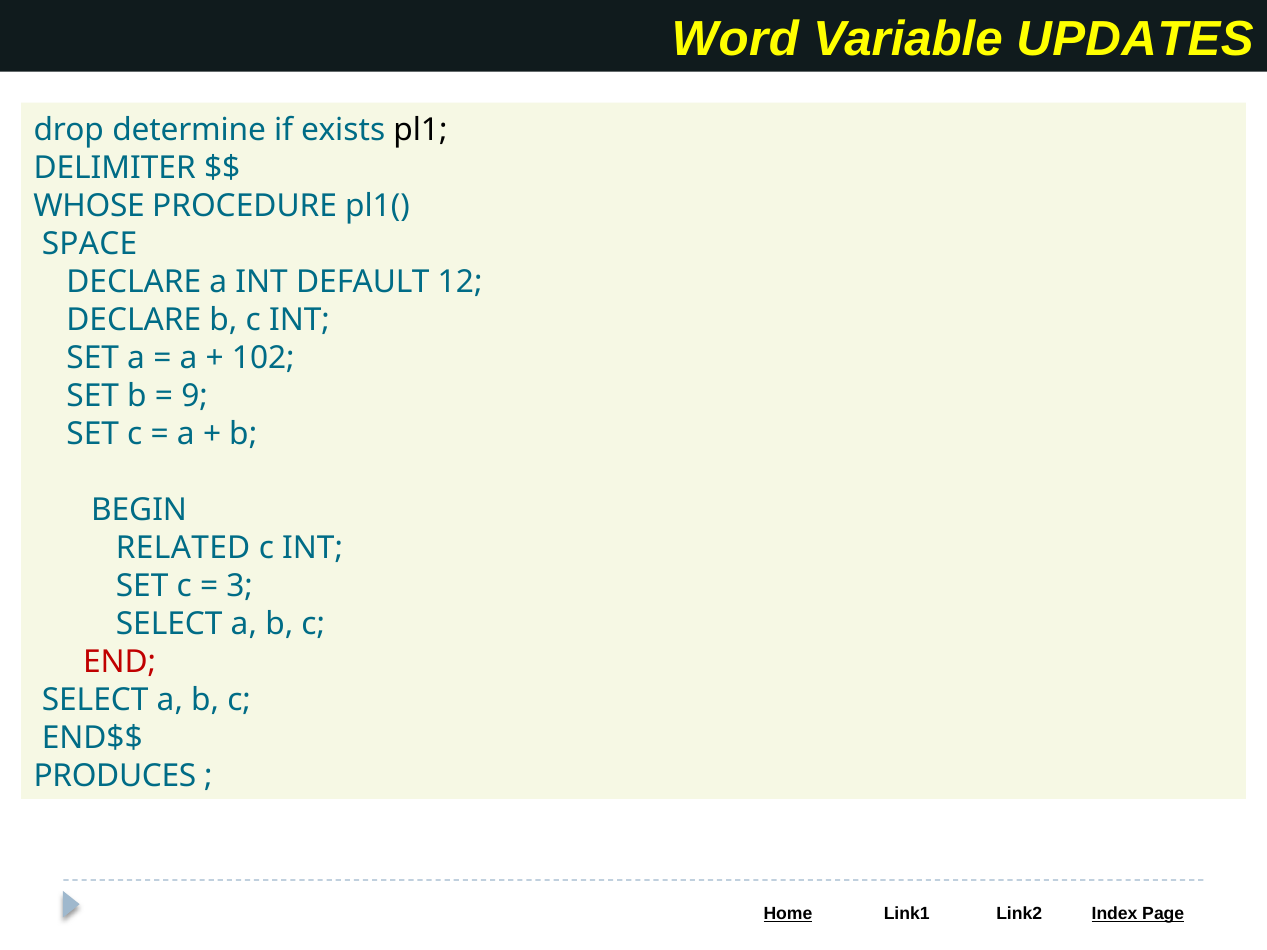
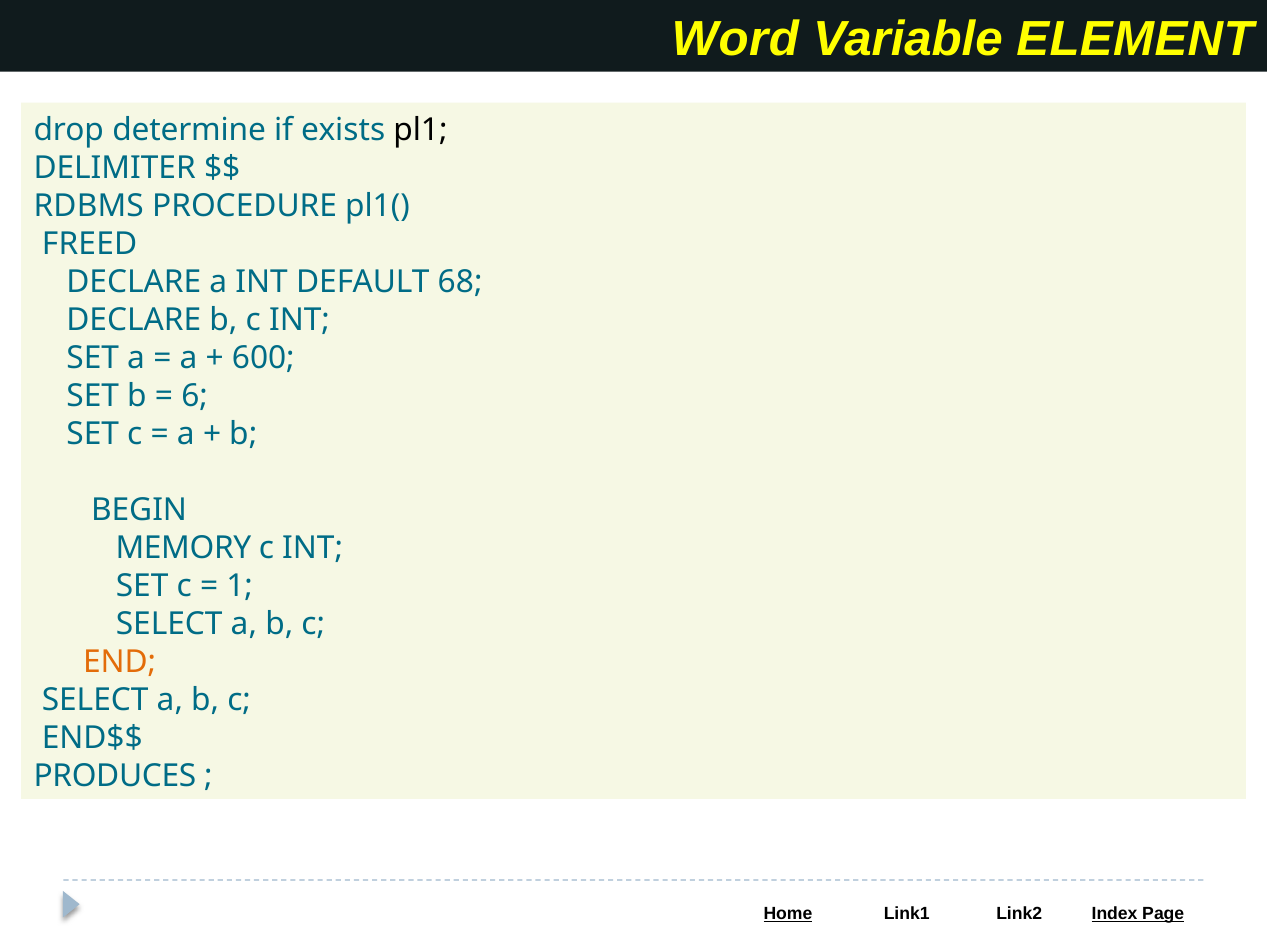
UPDATES: UPDATES -> ELEMENT (1135, 39)
WHOSE: WHOSE -> RDBMS (89, 206)
SPACE: SPACE -> FREED (90, 244)
12: 12 -> 68 (460, 282)
102: 102 -> 600 (263, 358)
9: 9 -> 6 (195, 396)
RELATED: RELATED -> MEMORY (183, 548)
3: 3 -> 1 (240, 586)
END colour: red -> orange (120, 662)
